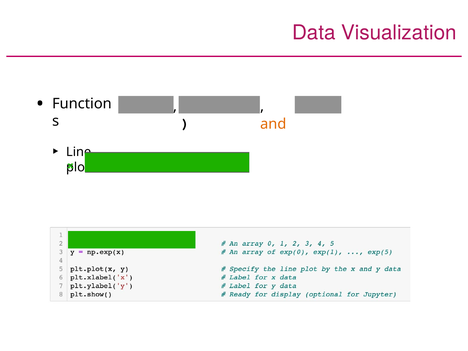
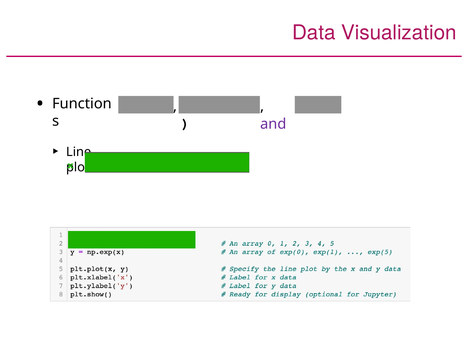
and colour: orange -> purple (273, 124)
